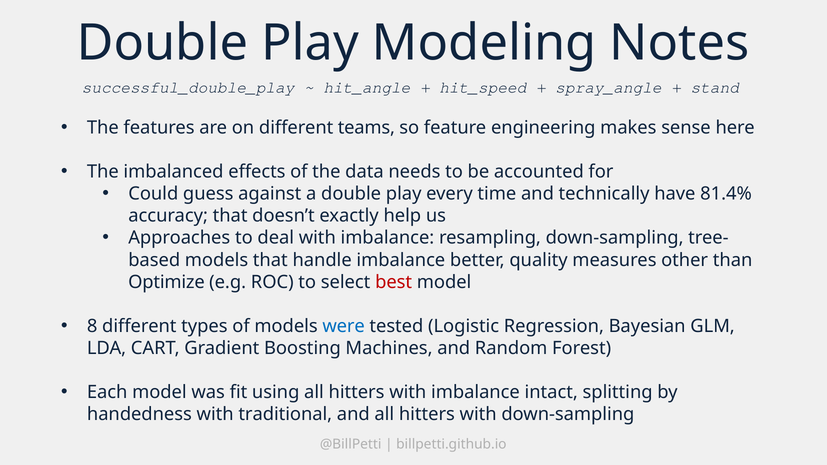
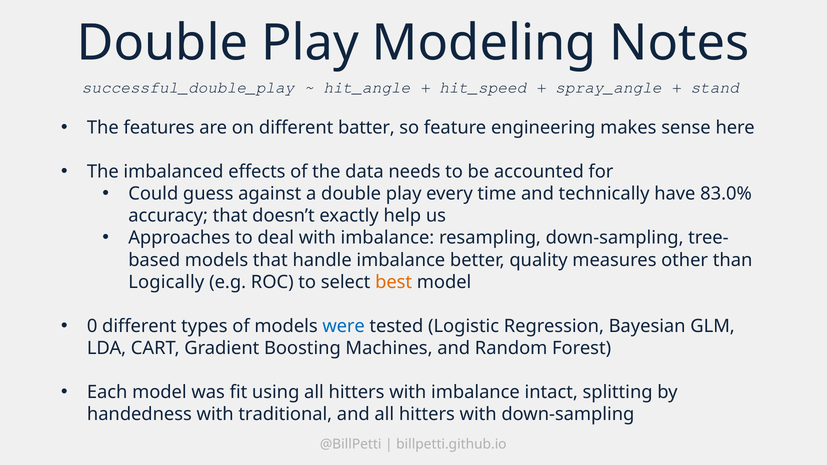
teams: teams -> batter (366, 128)
81.4%: 81.4% -> 83.0% (726, 194)
Optimize: Optimize -> Logically (166, 282)
best colour: red -> orange (394, 282)
8: 8 -> 0 (92, 326)
